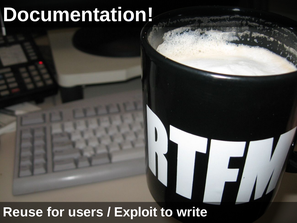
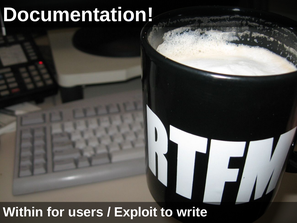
Reuse: Reuse -> Within (23, 212)
